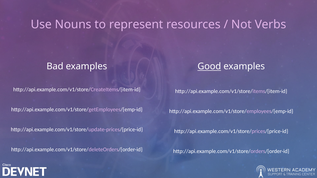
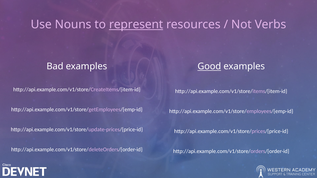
represent underline: none -> present (136, 25)
